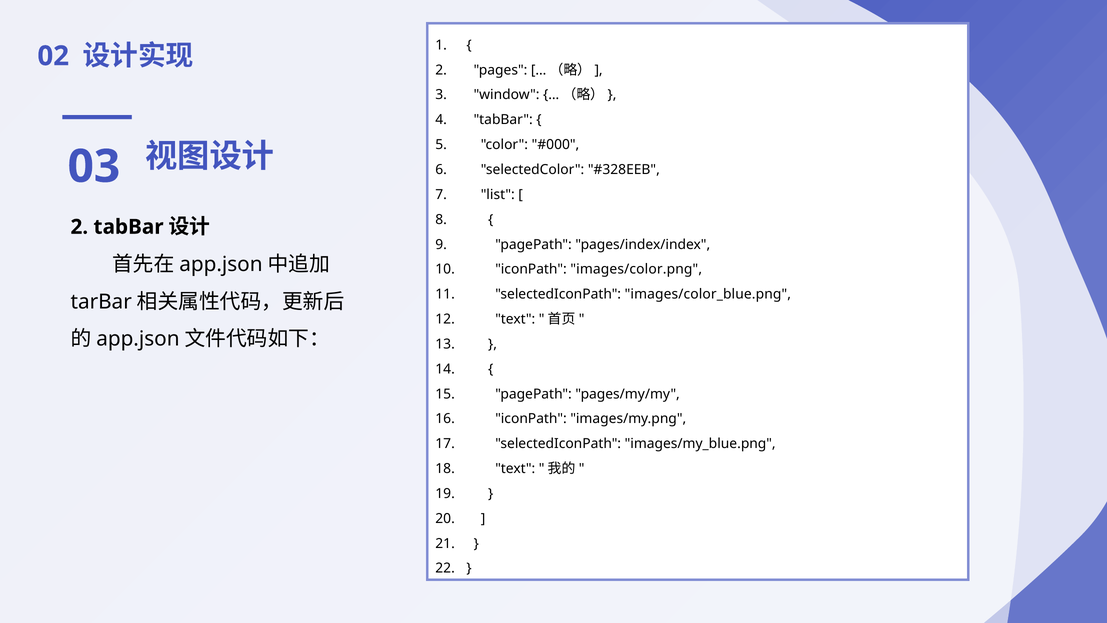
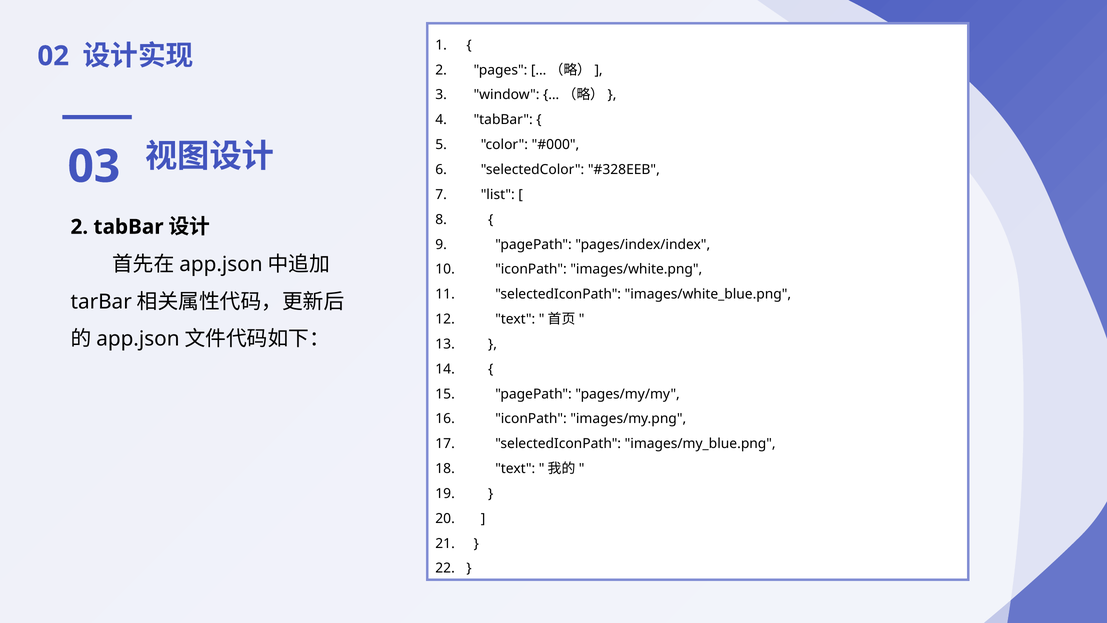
images/color.png: images/color.png -> images/white.png (636, 269)
images/color_blue.png: images/color_blue.png -> images/white_blue.png (708, 294)
